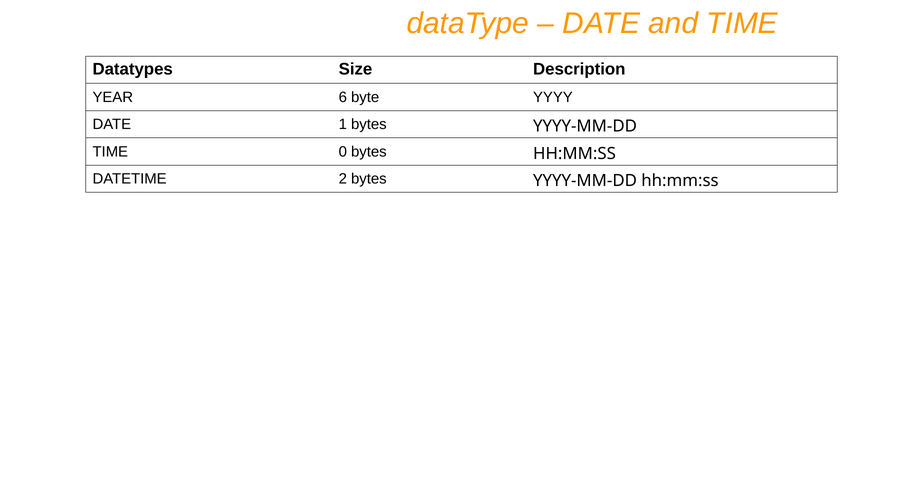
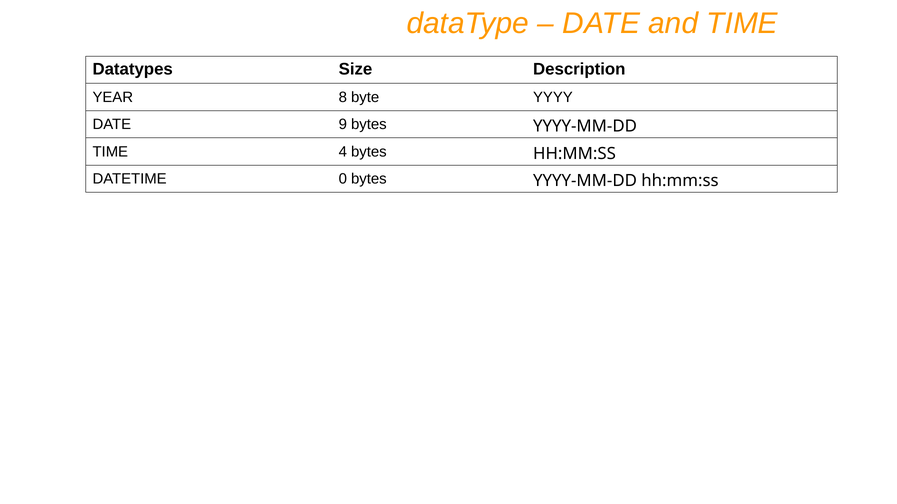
6: 6 -> 8 (343, 97)
1: 1 -> 9 (343, 125)
0: 0 -> 4 (343, 152)
2: 2 -> 0 (343, 179)
